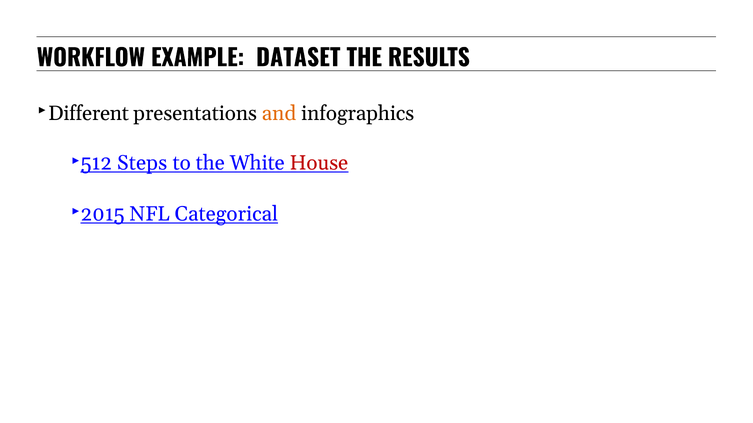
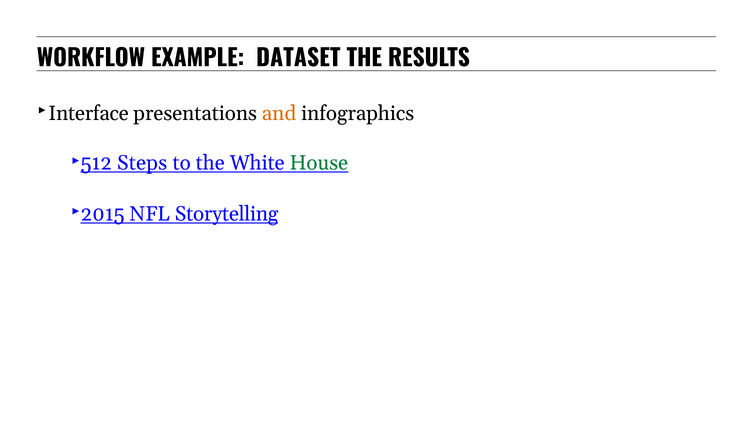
Different: Different -> Interface (89, 113)
House colour: red -> green (319, 163)
Categorical: Categorical -> Storytelling (227, 214)
